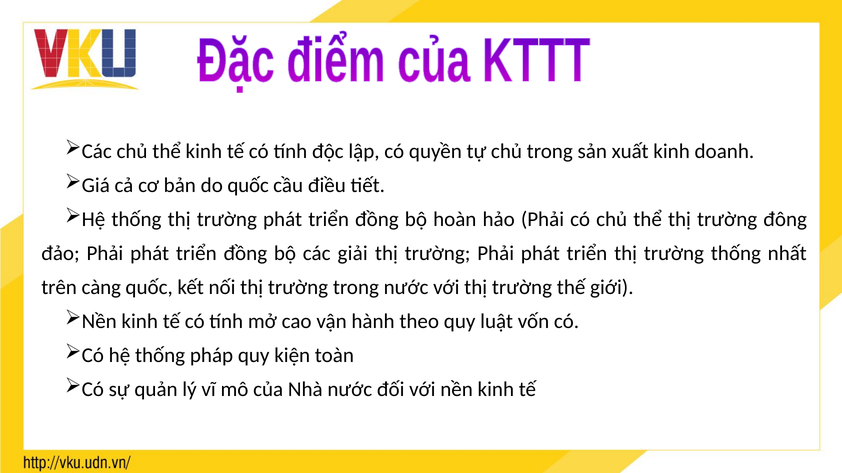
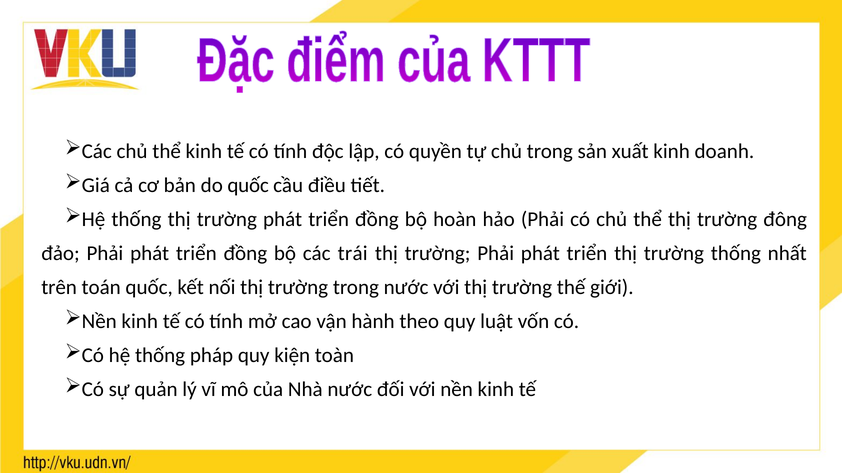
giải: giải -> trái (353, 254)
càng: càng -> toán (101, 288)
